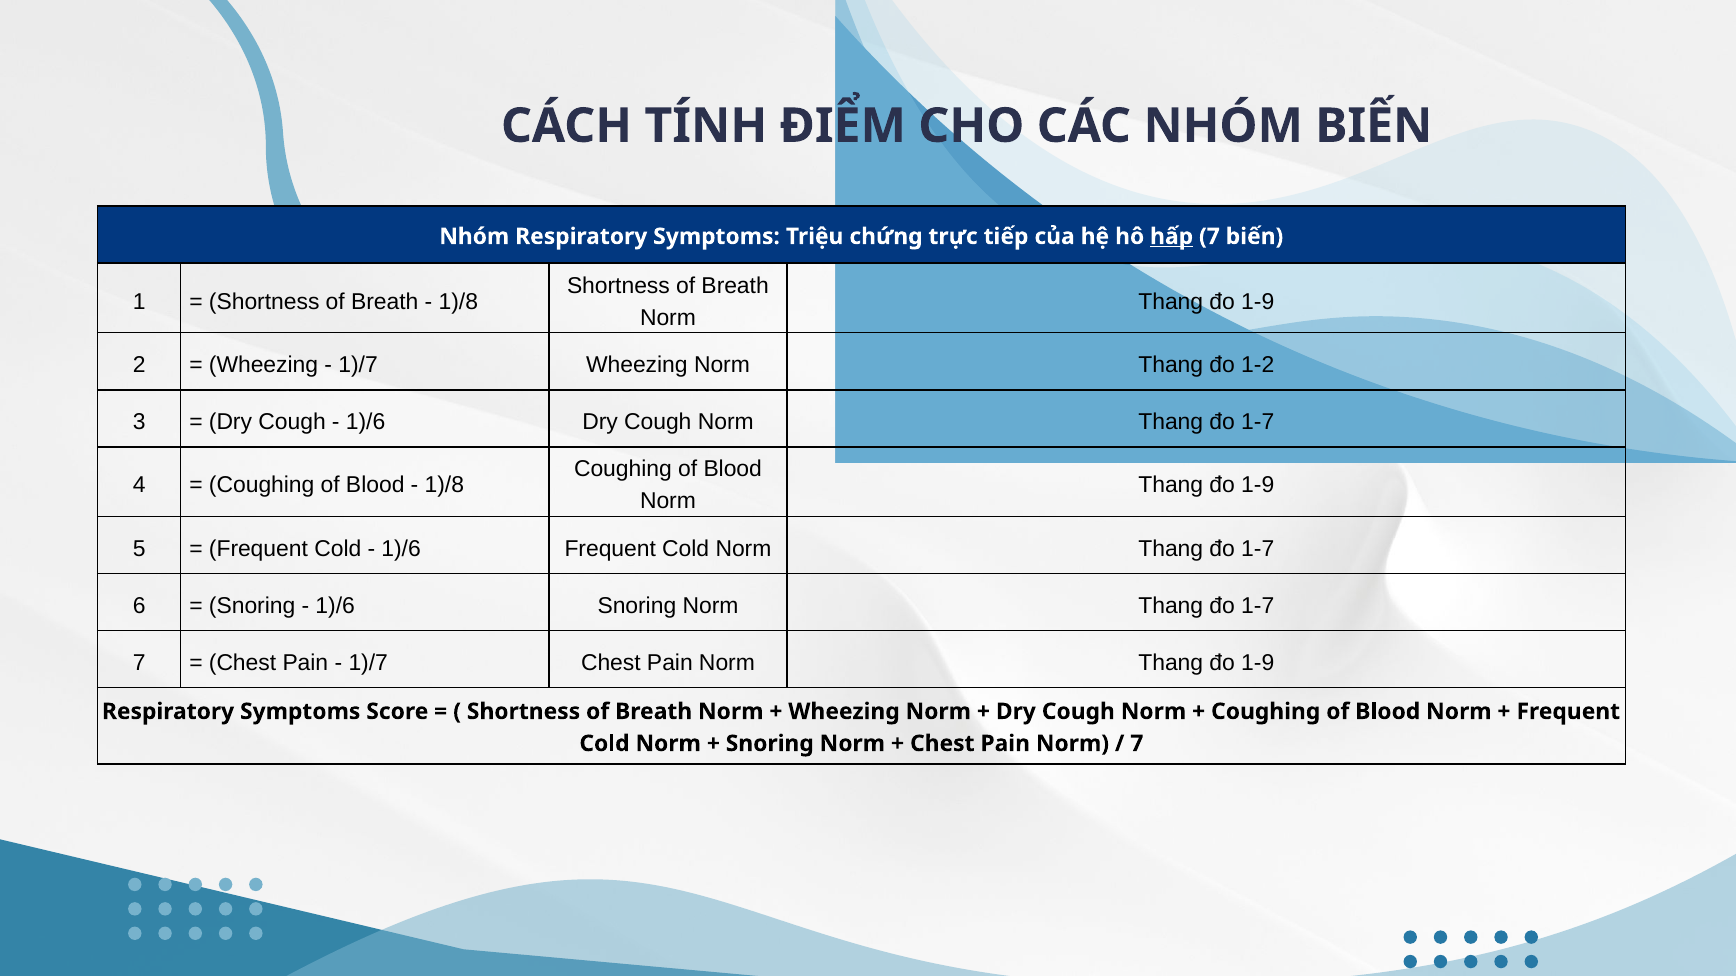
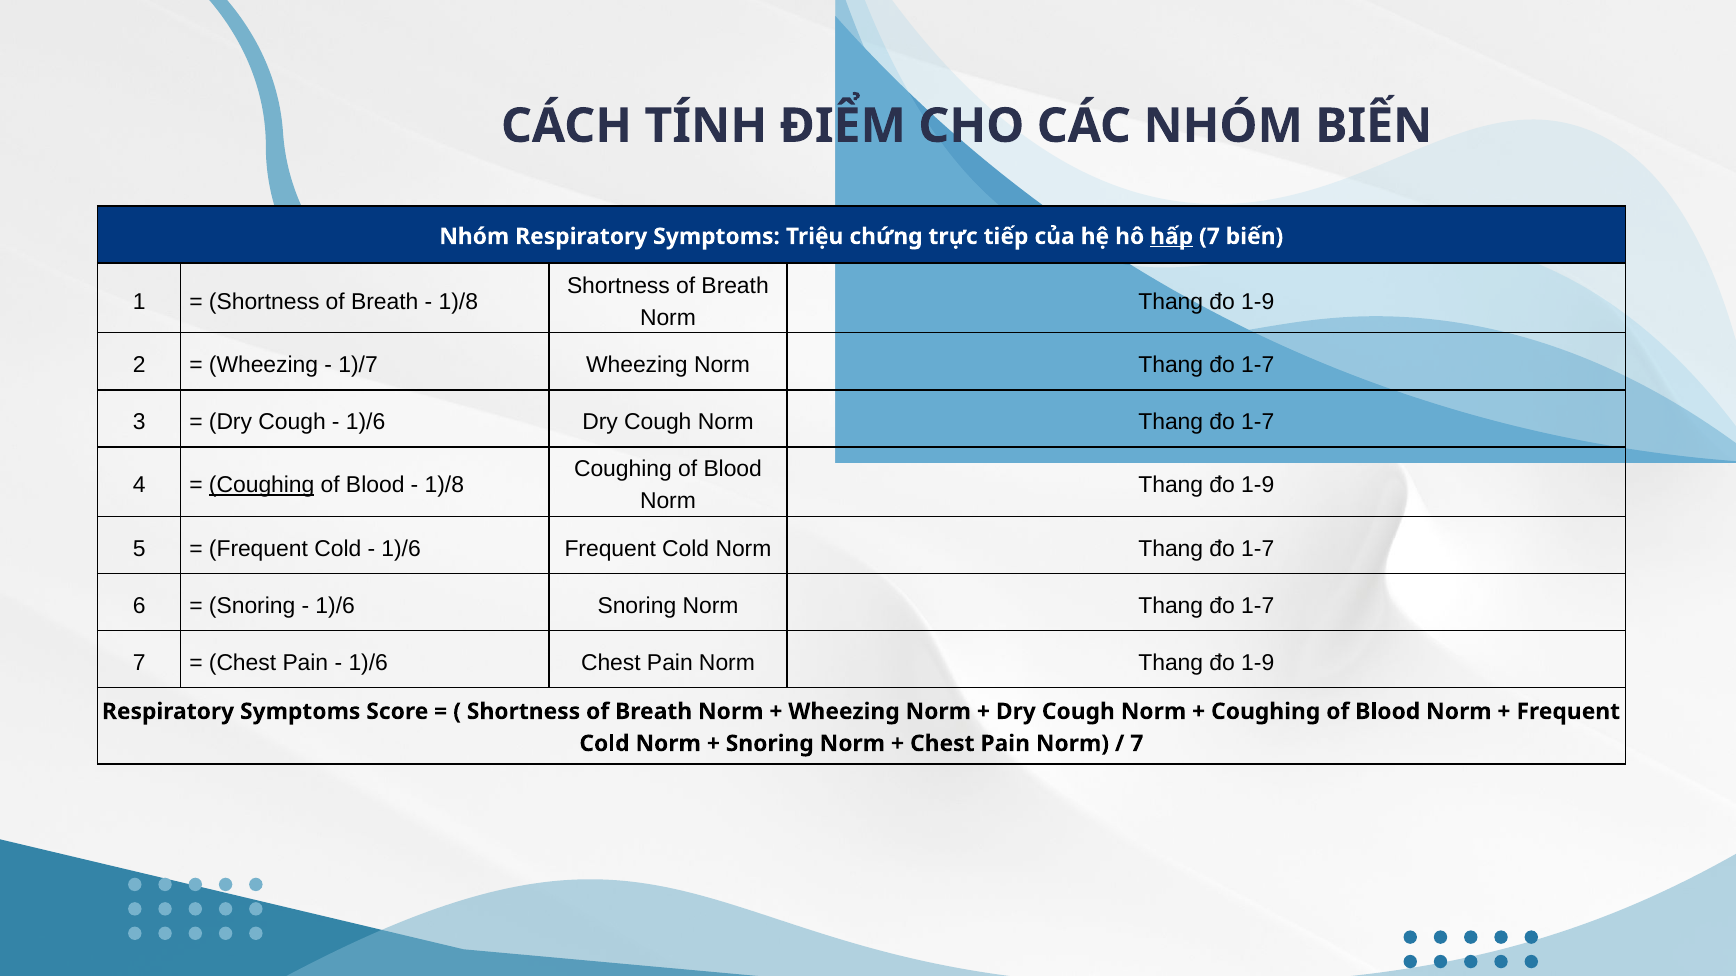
1-2: 1-2 -> 1-7 (1258, 365)
Coughing underline: none -> present (262, 486)
1)/7: 1)/7 -> 1)/6 (368, 663)
